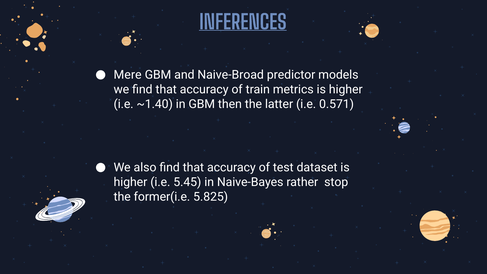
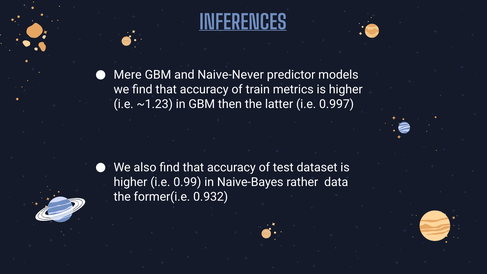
Naive-Broad: Naive-Broad -> Naive-Never (231, 75)
~1.40: ~1.40 -> ~1.23 (155, 104)
0.571: 0.571 -> 0.997 (337, 104)
5.45: 5.45 -> 0.99 (187, 182)
stop: stop -> data (336, 182)
5.825: 5.825 -> 0.932 (211, 197)
